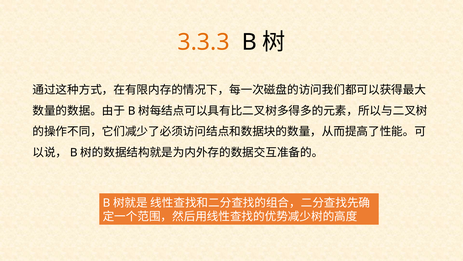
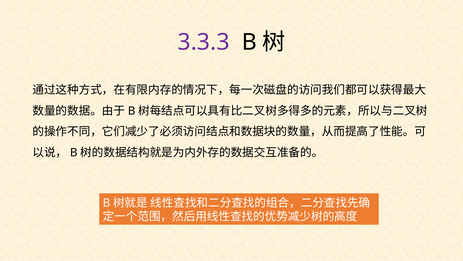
3.3.3 colour: orange -> purple (204, 42)
